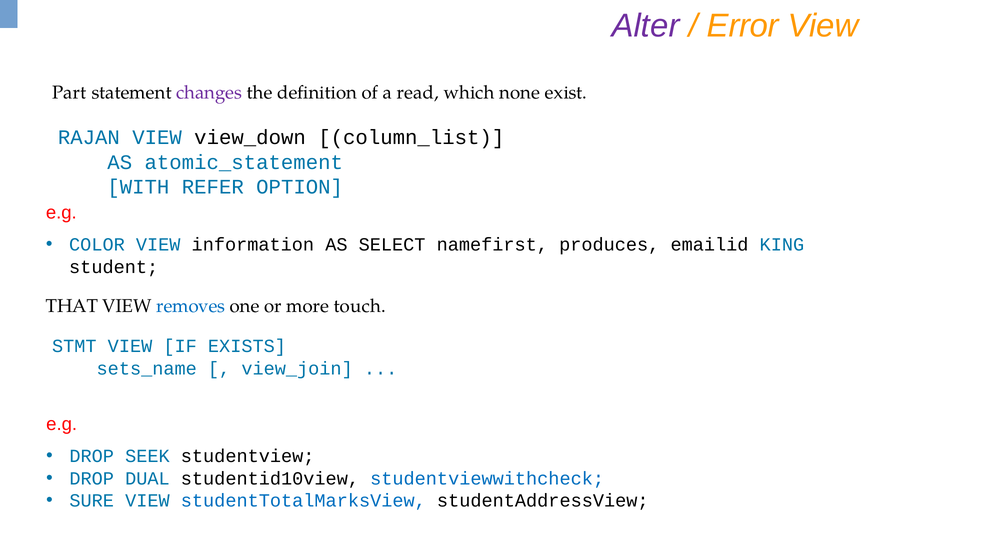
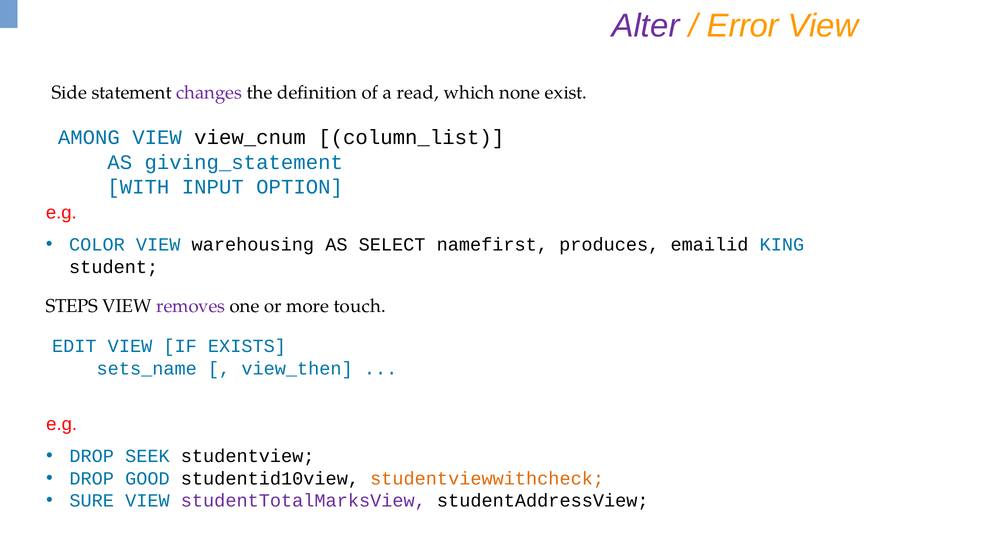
Part: Part -> Side (69, 93)
RAJAN: RAJAN -> AMONG (89, 138)
view_down: view_down -> view_cnum (250, 138)
atomic_statement: atomic_statement -> giving_statement (244, 162)
REFER: REFER -> INPUT (213, 187)
information: information -> warehousing (253, 245)
THAT: THAT -> STEPS (72, 306)
removes colour: blue -> purple (191, 306)
STMT: STMT -> EDIT (74, 346)
view_join: view_join -> view_then (297, 368)
DUAL: DUAL -> GOOD (147, 478)
studentviewwithcheck colour: blue -> orange (487, 478)
studentTotalMarksView colour: blue -> purple (303, 501)
